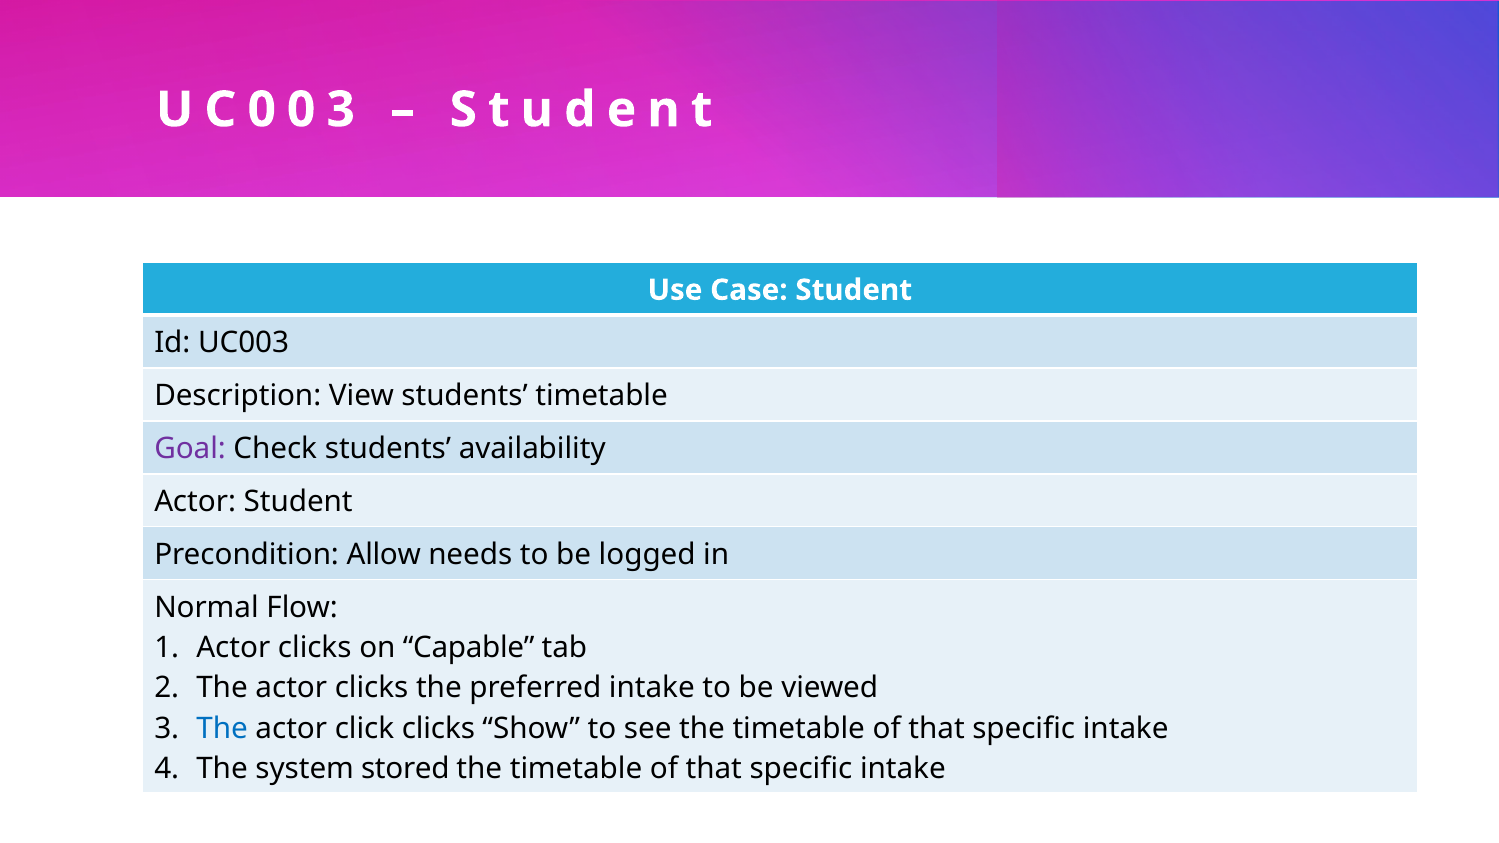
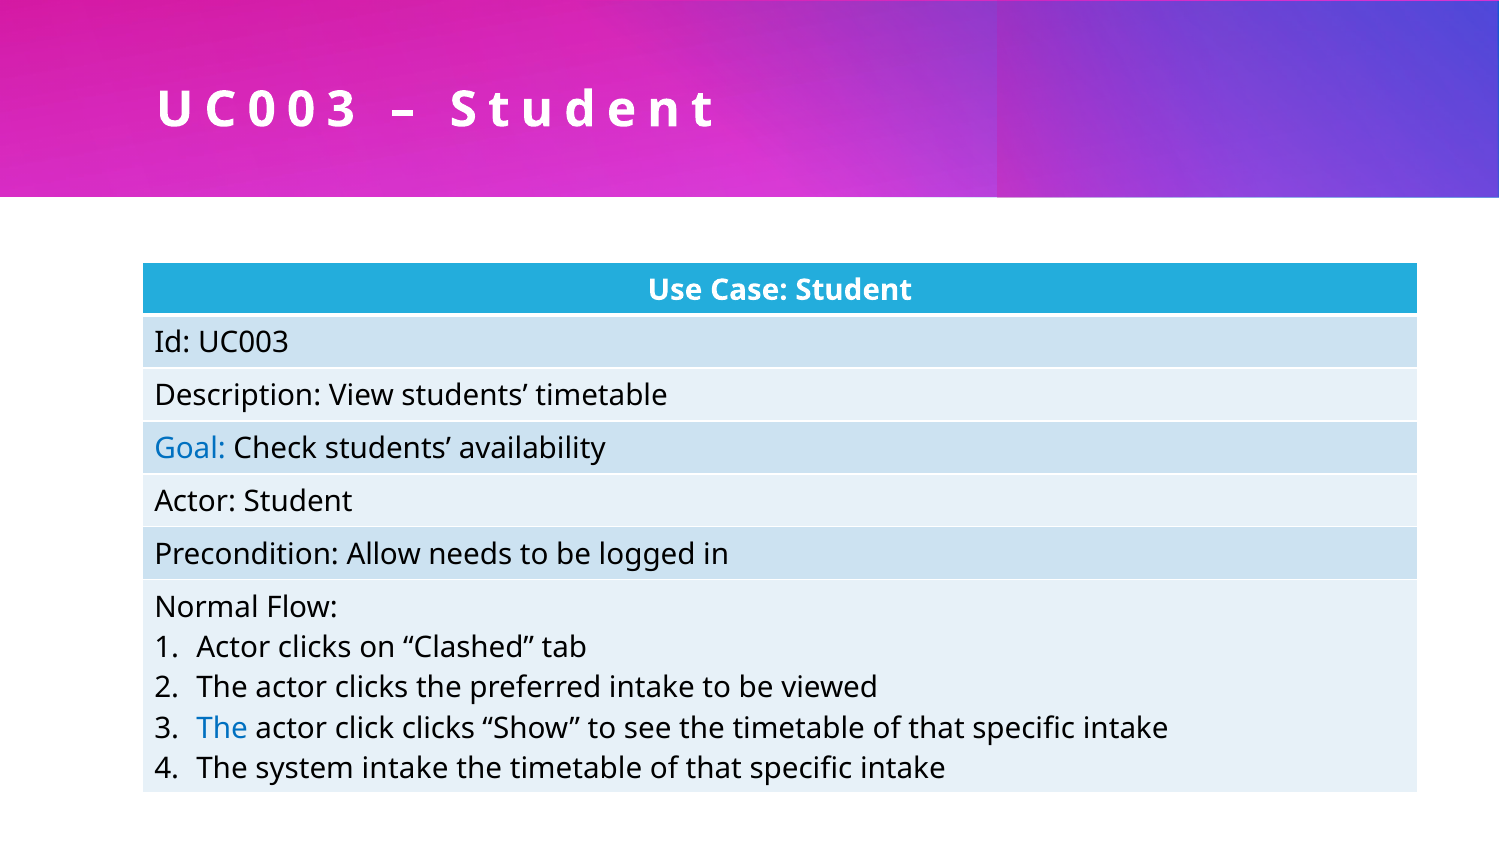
Goal colour: purple -> blue (190, 449)
Capable: Capable -> Clashed (469, 648)
system stored: stored -> intake (405, 769)
